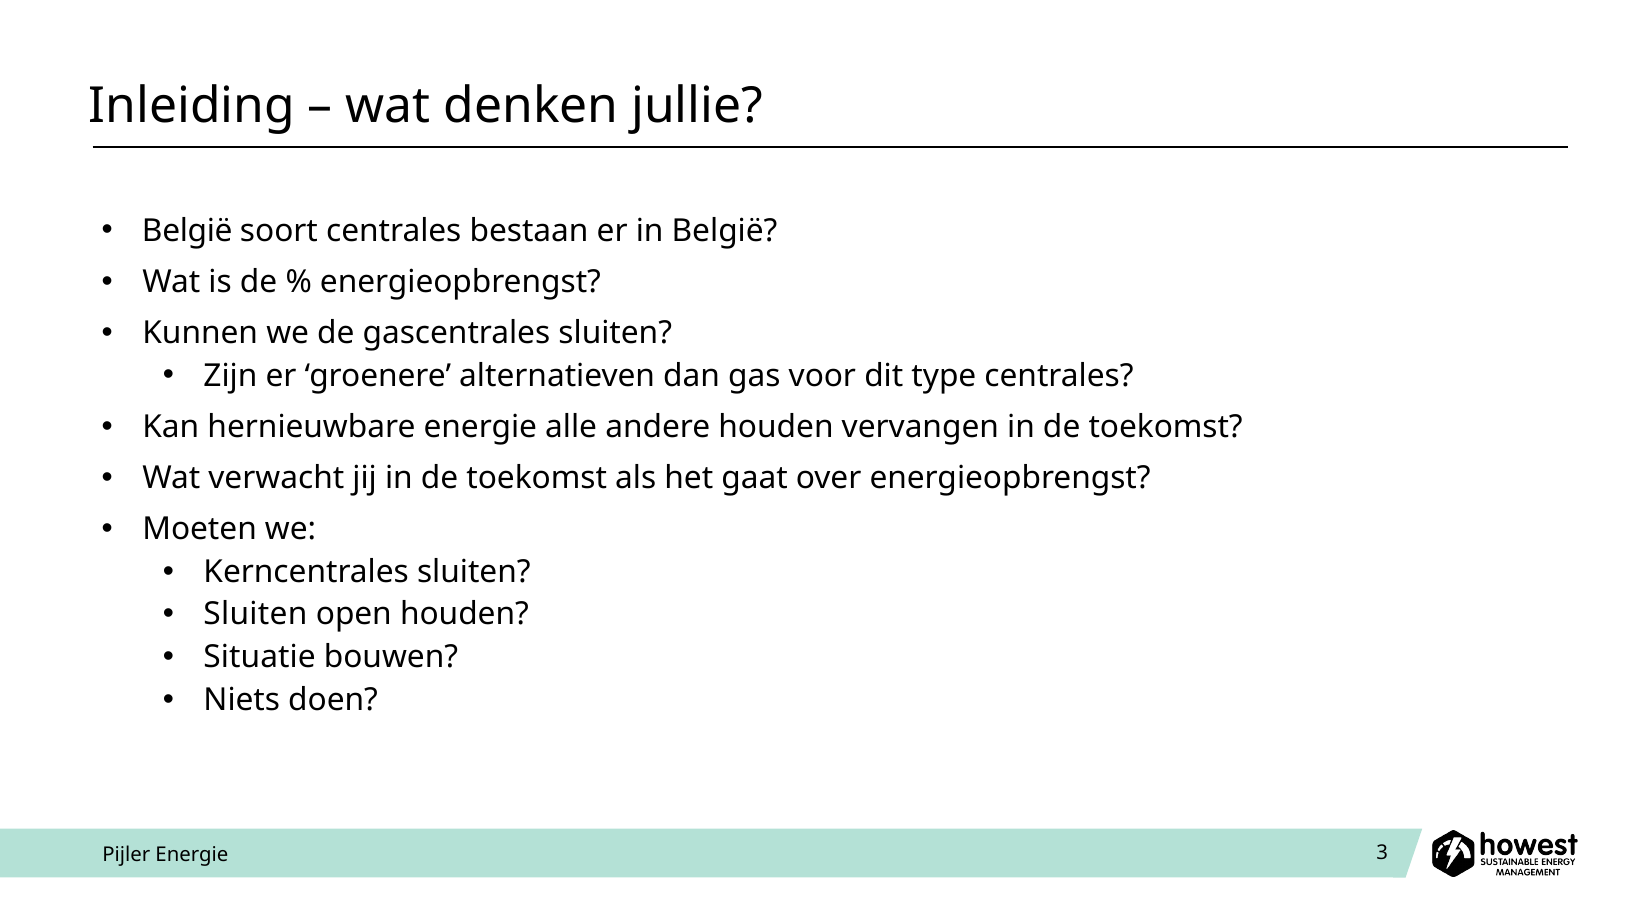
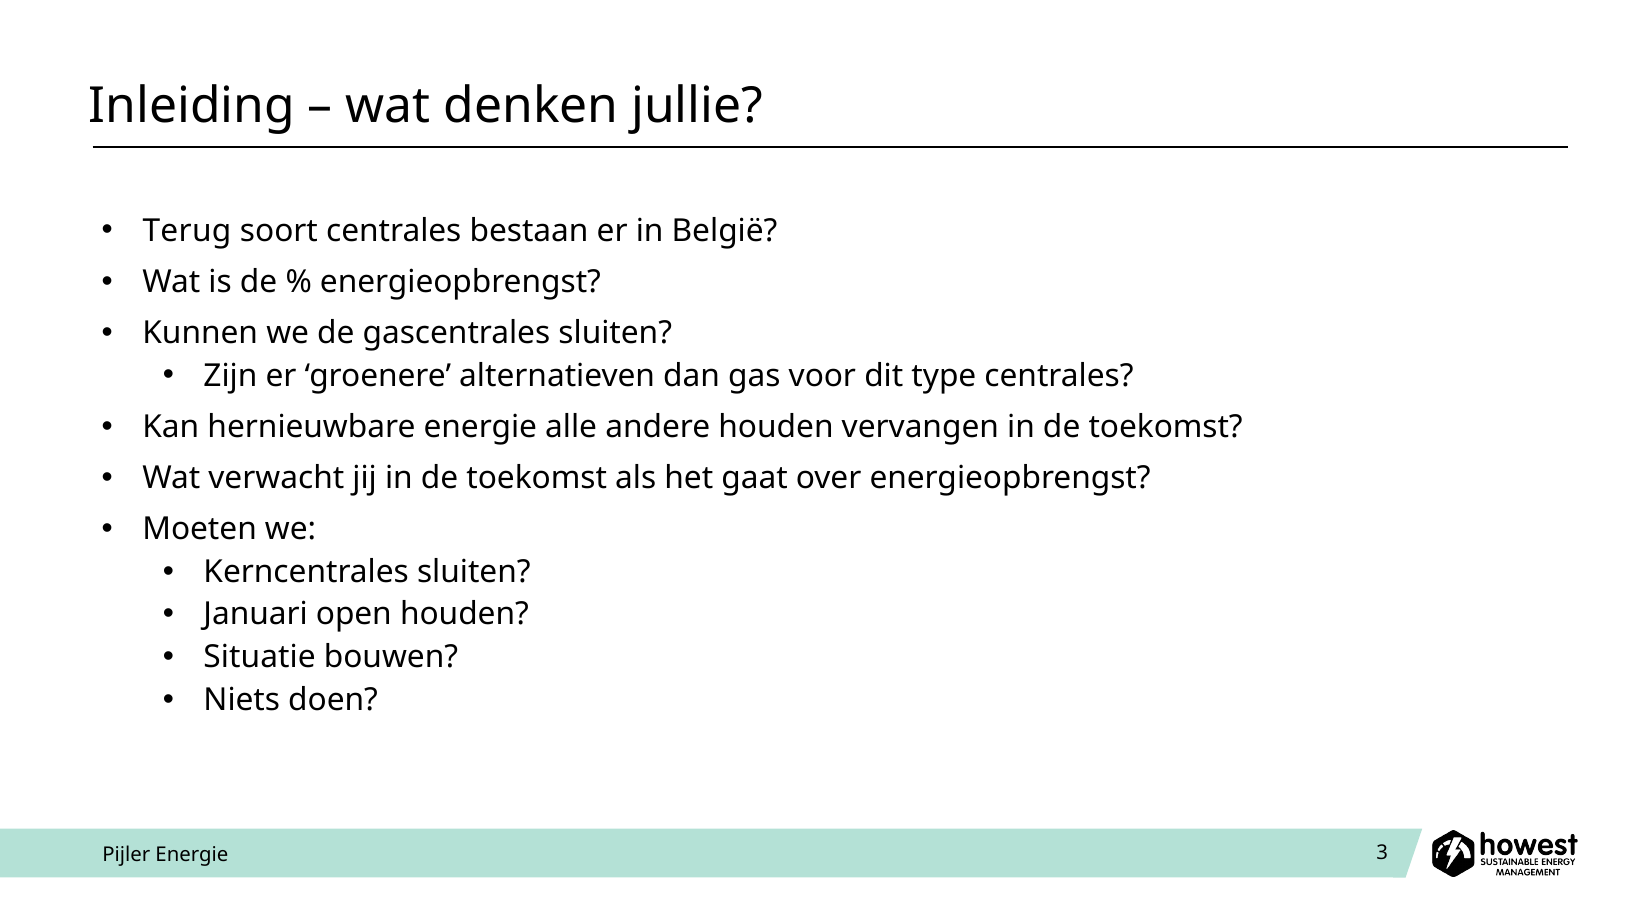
België: België -> Terug (187, 231)
Sluiten: Sluiten -> Januari (256, 615)
